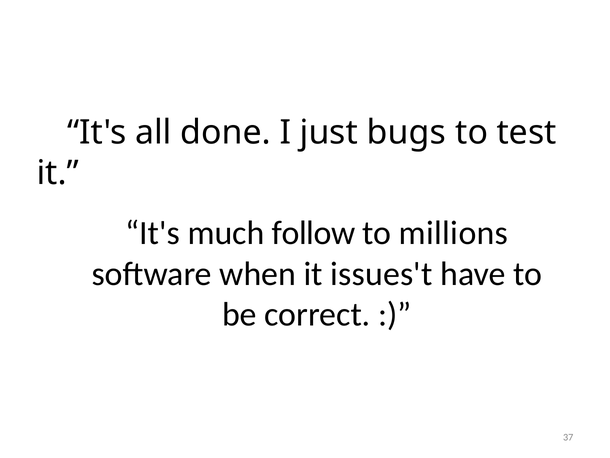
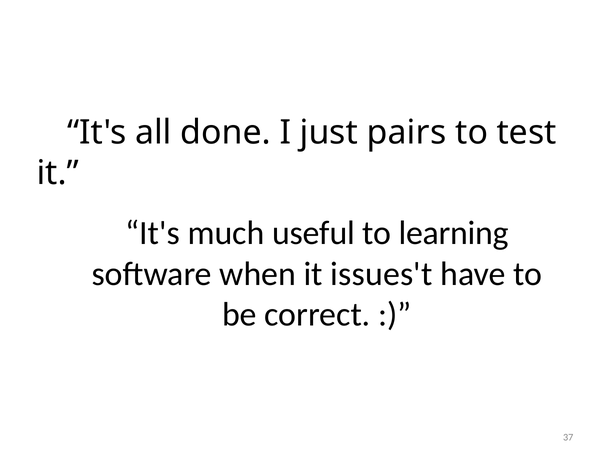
bugs: bugs -> pairs (406, 132)
follow: follow -> useful (313, 233)
millions: millions -> learning (454, 233)
